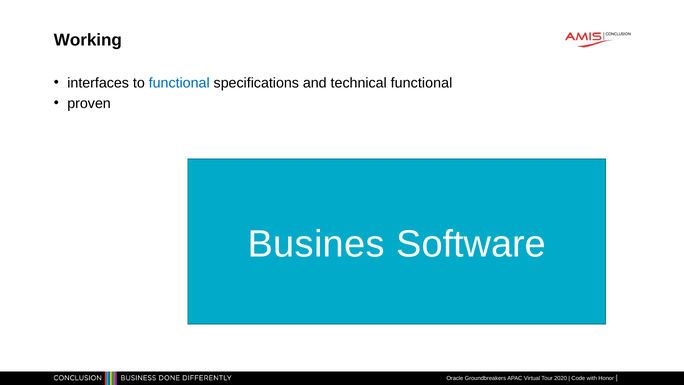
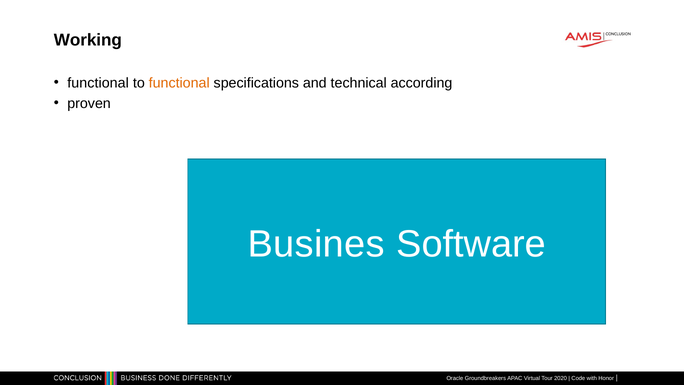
interfaces: interfaces -> functional (98, 83)
functional colour: blue -> orange (179, 83)
technical functional: functional -> according (422, 83)
